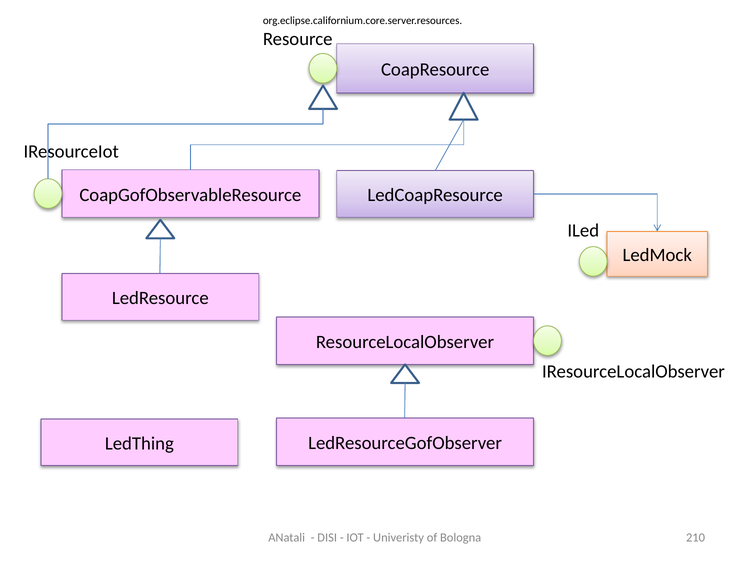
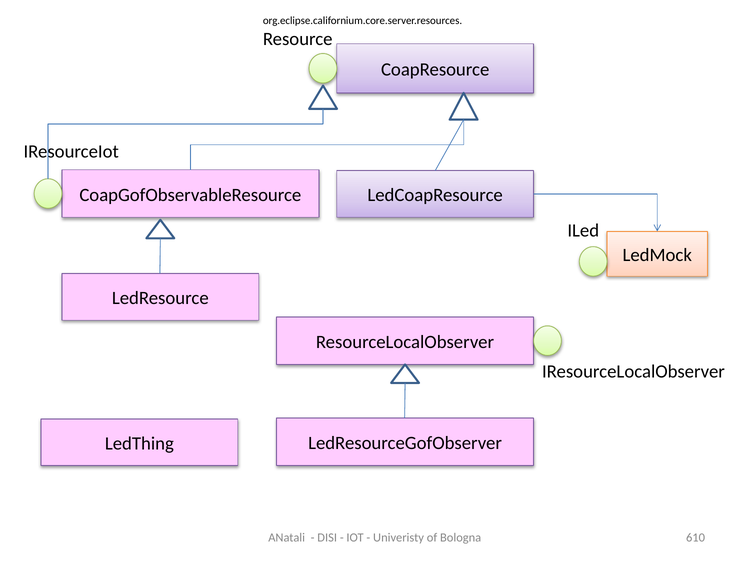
210: 210 -> 610 (695, 537)
